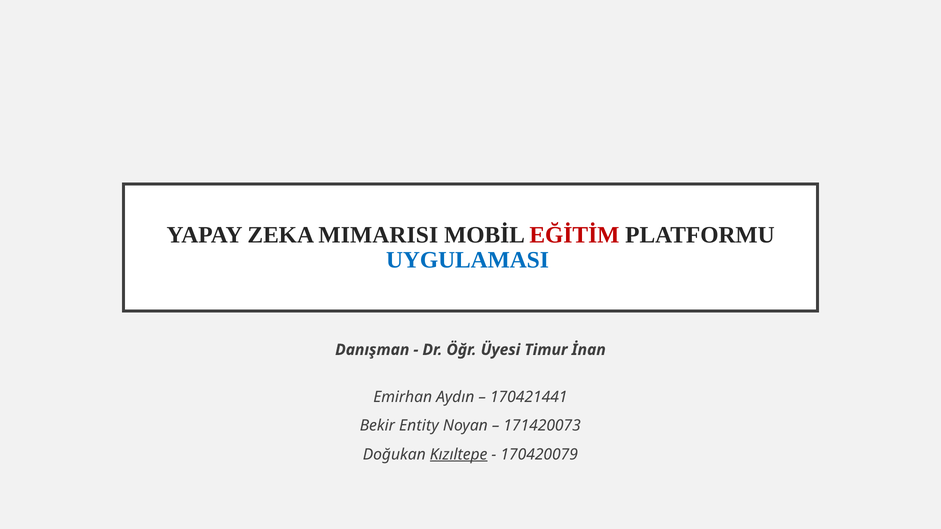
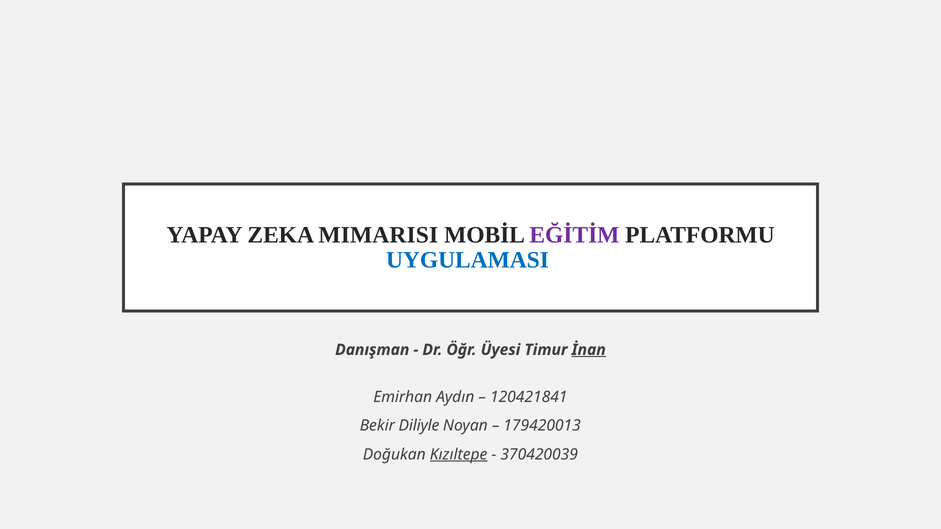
EĞİTİM colour: red -> purple (574, 235)
İnan underline: none -> present (589, 350)
170421441: 170421441 -> 120421841 (529, 397)
Entity: Entity -> Diliyle (419, 426)
171420073: 171420073 -> 179420013 (542, 426)
170420079: 170420079 -> 370420039 (539, 455)
